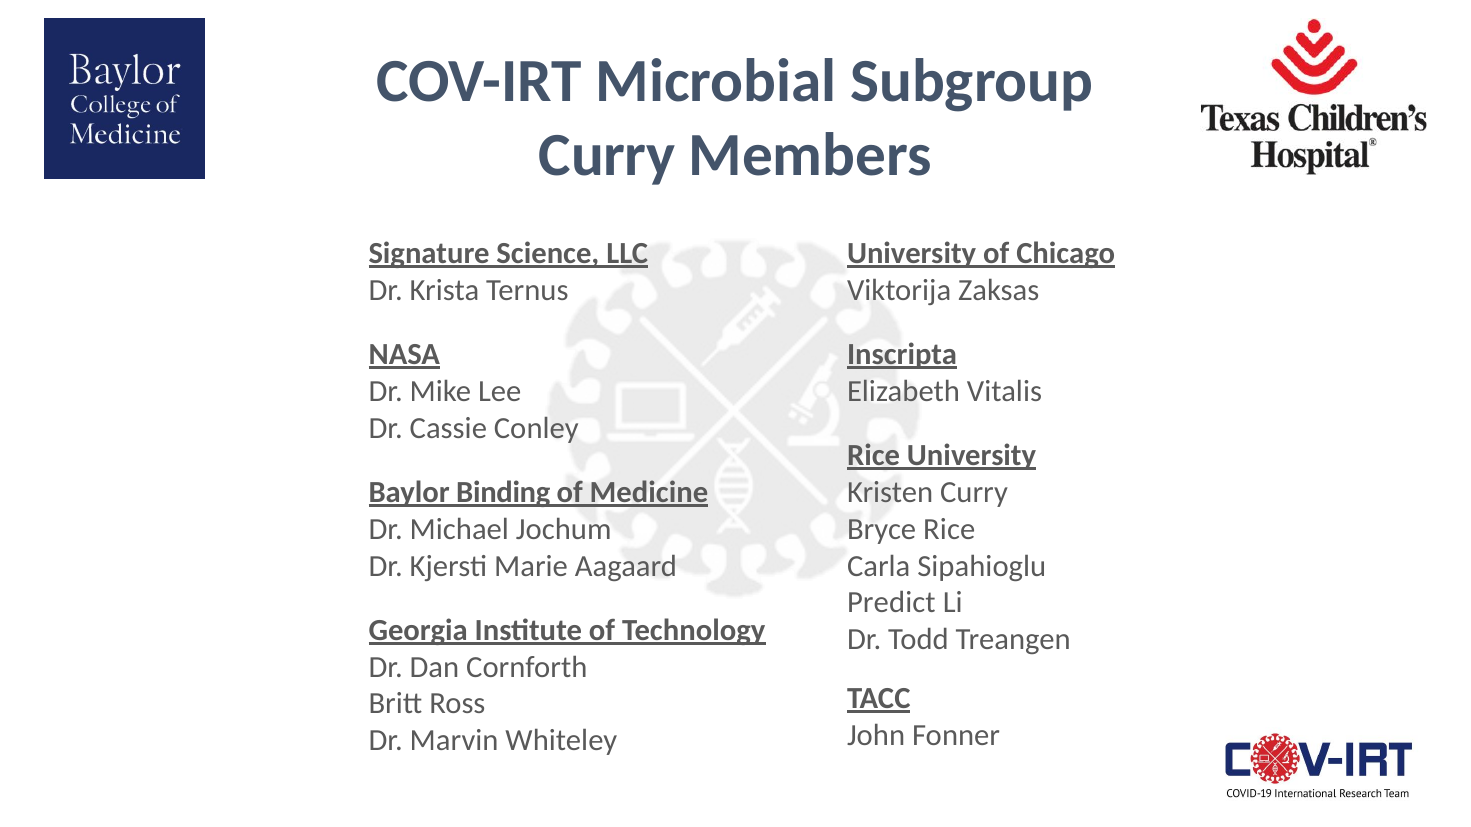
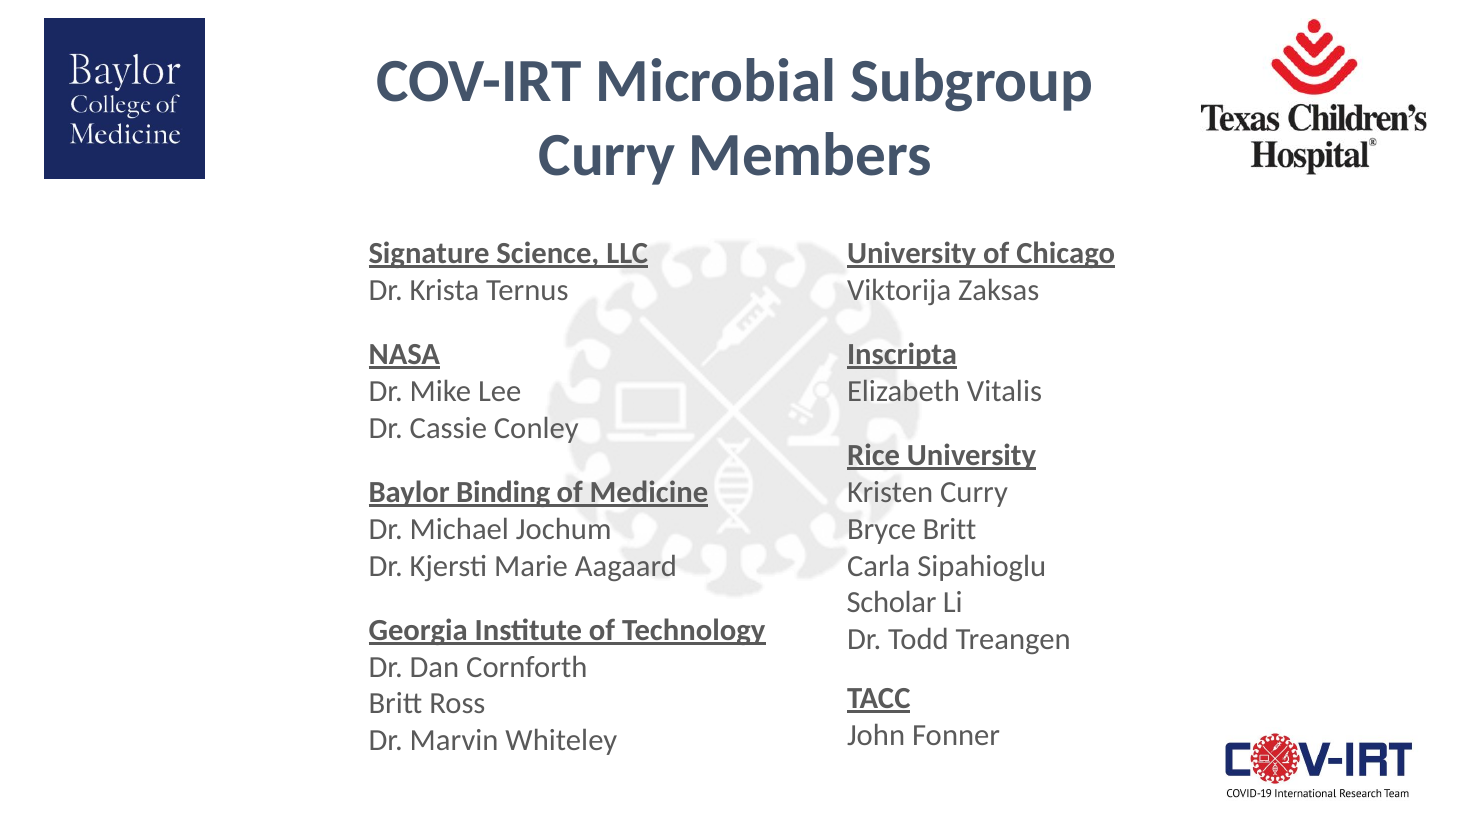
Bryce Rice: Rice -> Britt (950, 529)
Predict: Predict -> Scholar (892, 603)
